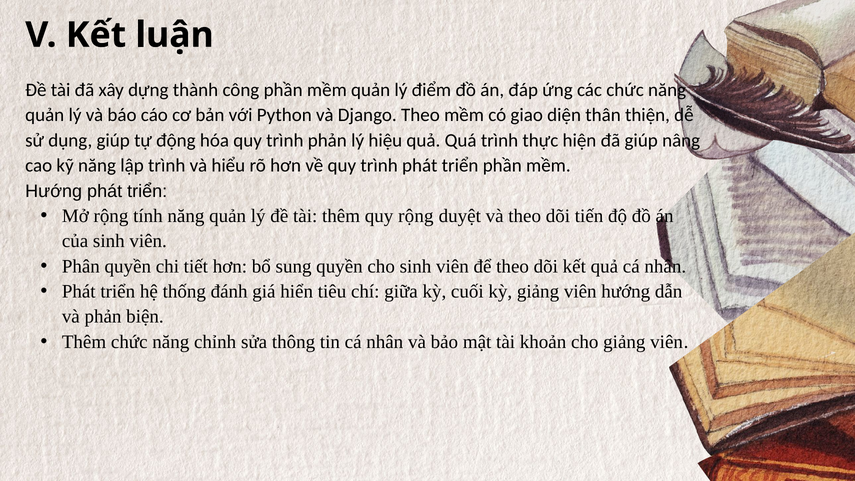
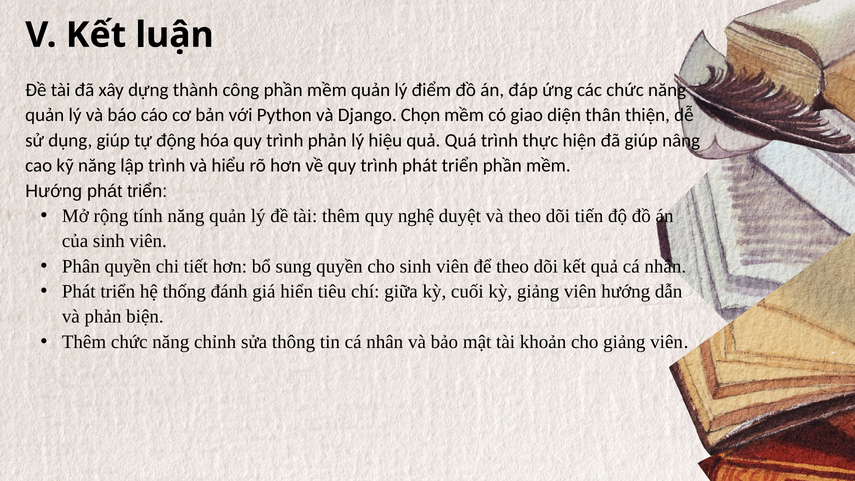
Django Theo: Theo -> Chọn (421, 115)
quy rộng: rộng -> nghệ (416, 216)
